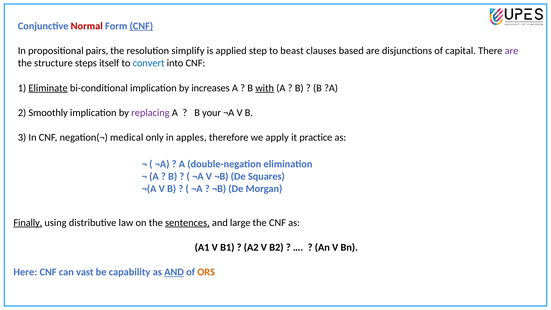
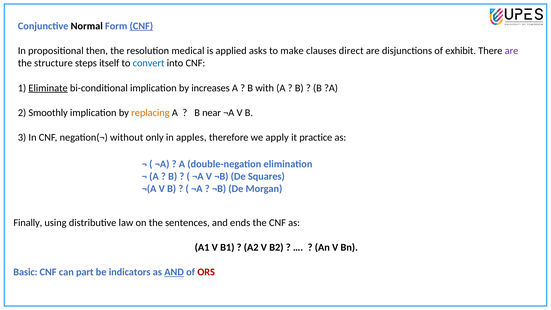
Normal colour: red -> black (87, 26)
pairs: pairs -> then (97, 51)
simplify: simplify -> medical (188, 51)
step: step -> asks (258, 51)
beast: beast -> make (292, 51)
based: based -> direct (351, 51)
capital: capital -> exhibit (461, 51)
with underline: present -> none (265, 88)
replacing colour: purple -> orange (150, 113)
your: your -> near (212, 113)
medical: medical -> without (127, 138)
Finally underline: present -> none (28, 223)
sentences underline: present -> none (187, 223)
large: large -> ends (240, 223)
Here: Here -> Basic (25, 272)
vast: vast -> part (85, 272)
capability: capability -> indicators (130, 272)
ORS colour: orange -> red (206, 272)
